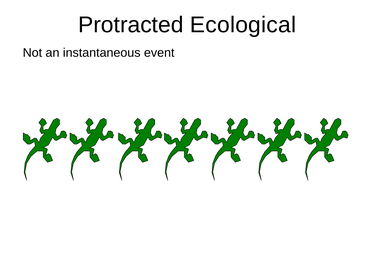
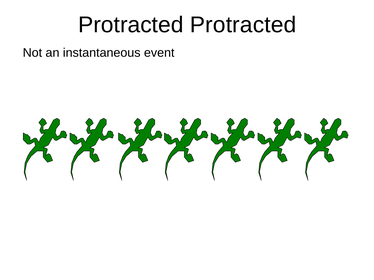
Protracted Ecological: Ecological -> Protracted (243, 25)
